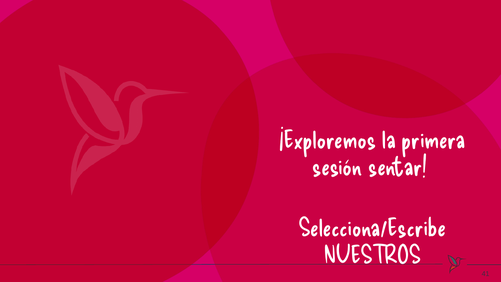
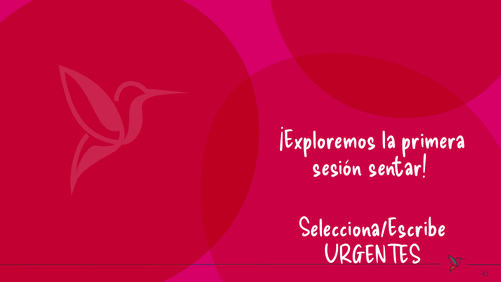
NUESTROS: NUESTROS -> URGENTES (372, 255)
